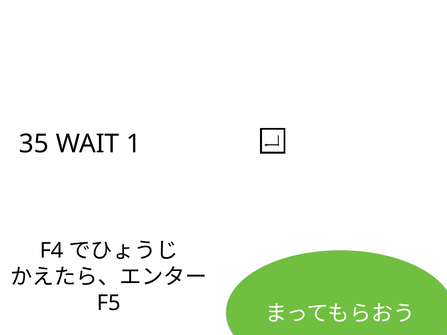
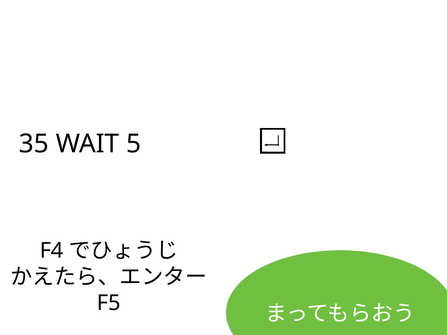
1: 1 -> 5 (134, 144)
